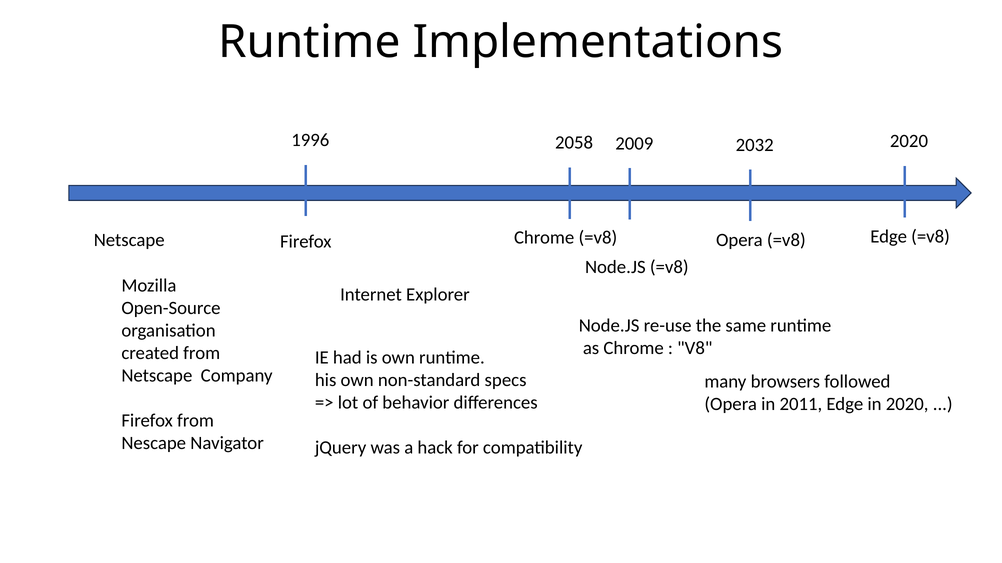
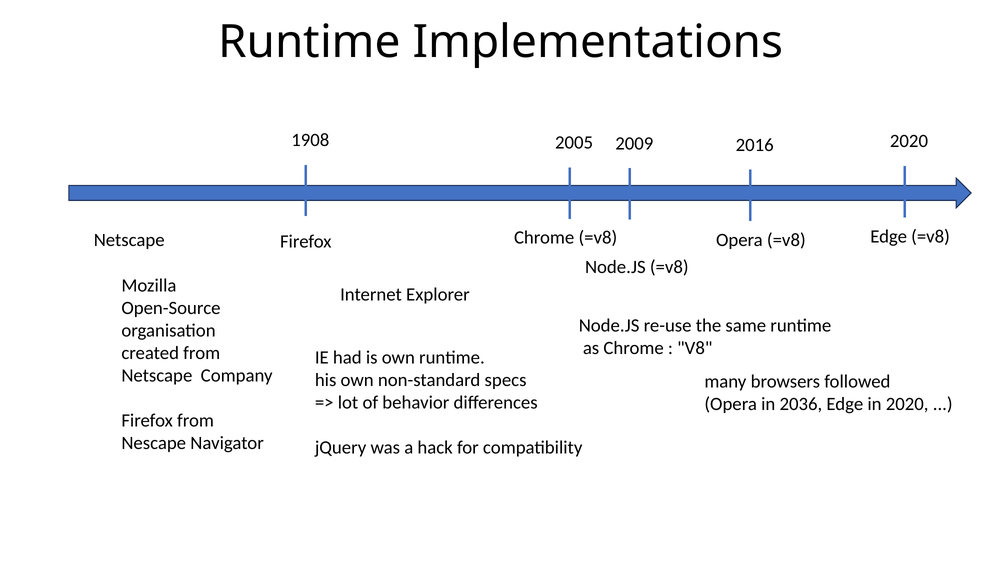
1996: 1996 -> 1908 (310, 140)
2058: 2058 -> 2005 (574, 143)
2032: 2032 -> 2016 (755, 145)
2011: 2011 -> 2036 (801, 404)
